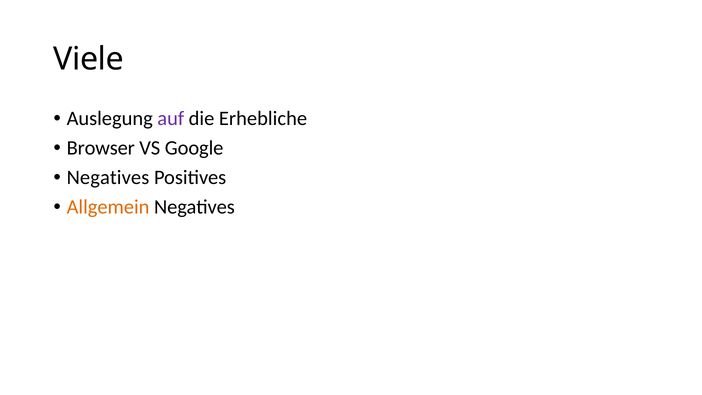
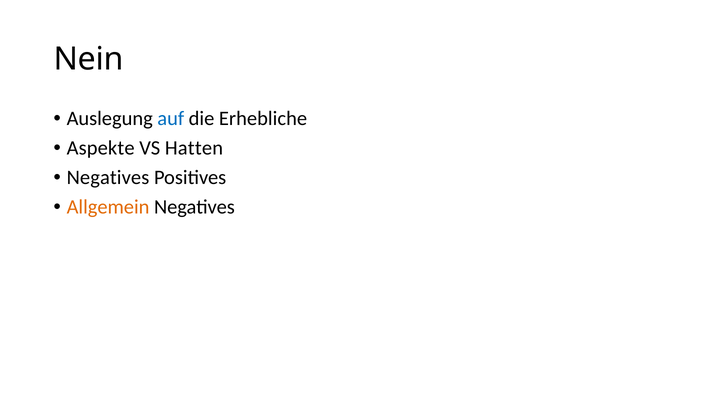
Viele: Viele -> Nein (89, 59)
auf colour: purple -> blue (171, 119)
Browser: Browser -> Aspekte (101, 148)
Google: Google -> Hatten (194, 148)
